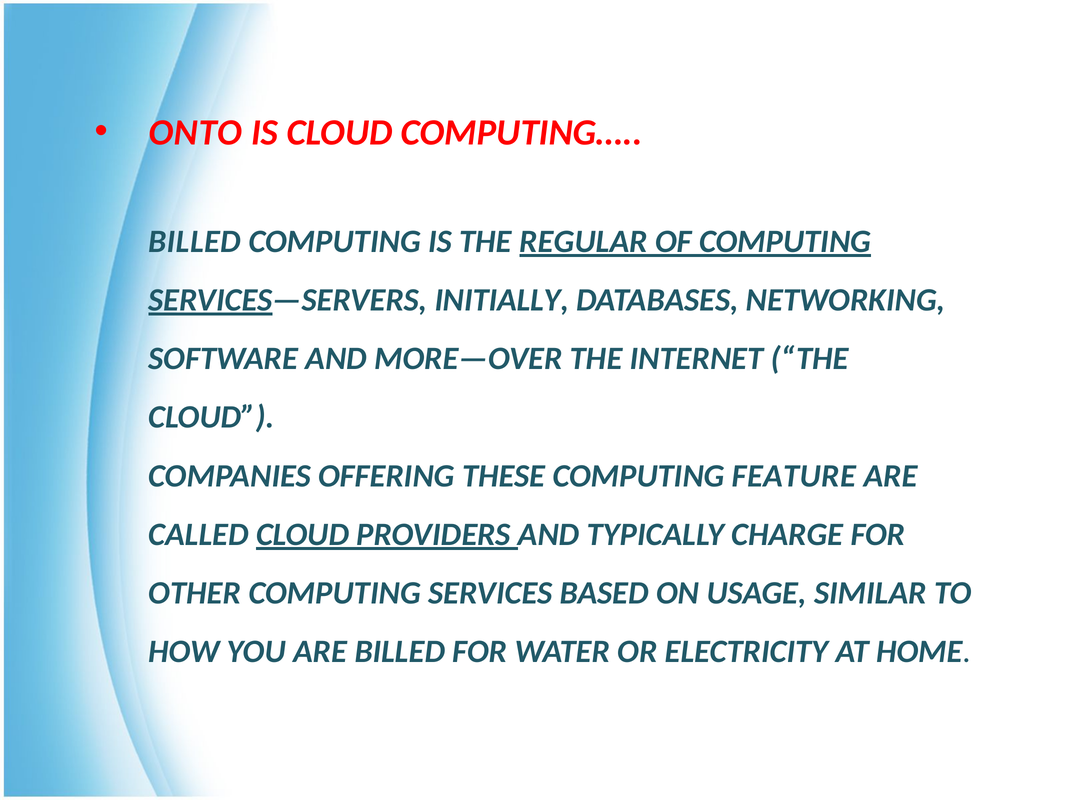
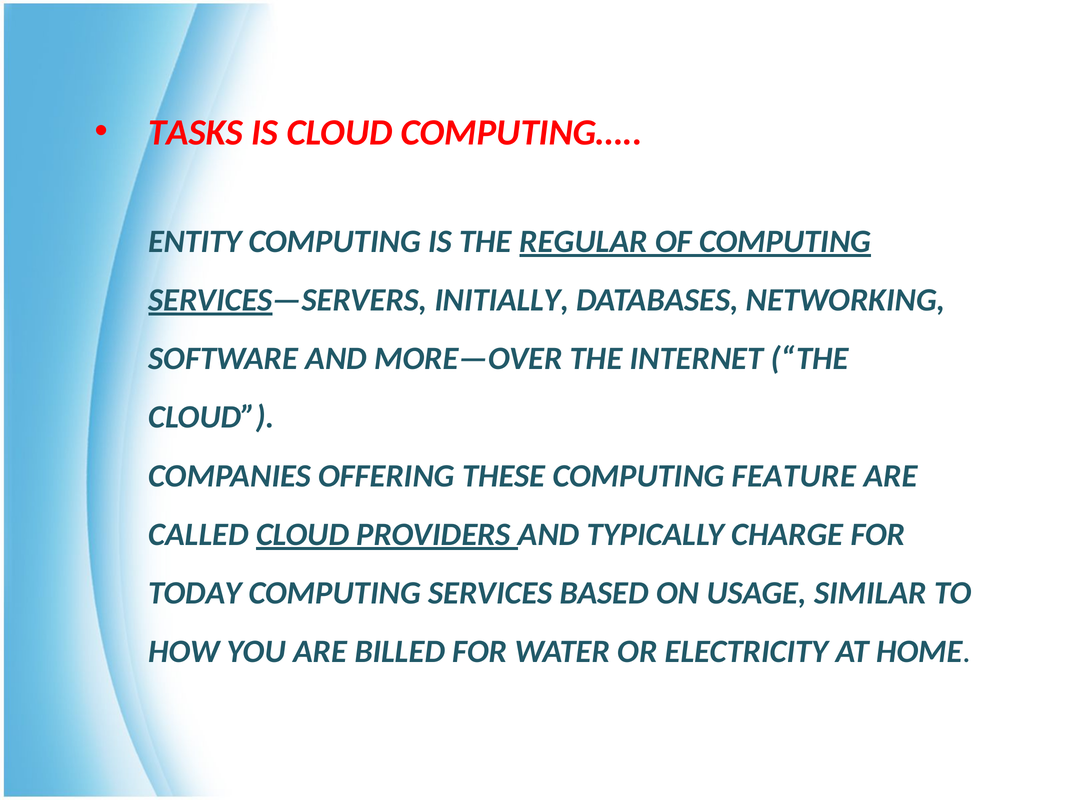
ONTO: ONTO -> TASKS (196, 132)
BILLED: BILLED -> ENTITY (195, 241)
OTHER: OTHER -> TODAY (195, 593)
